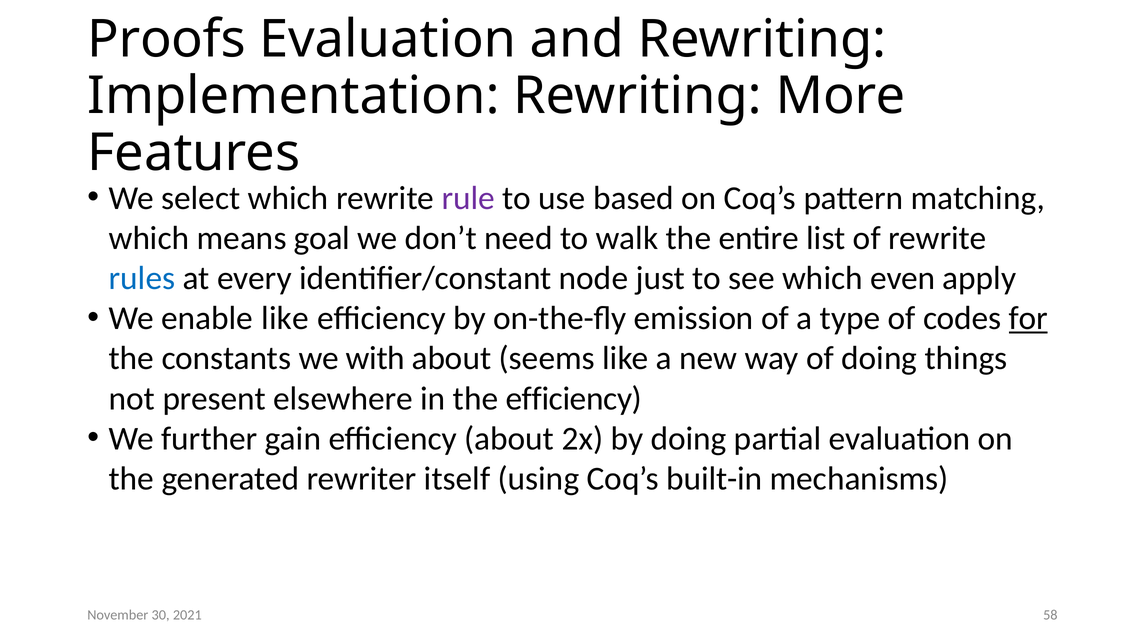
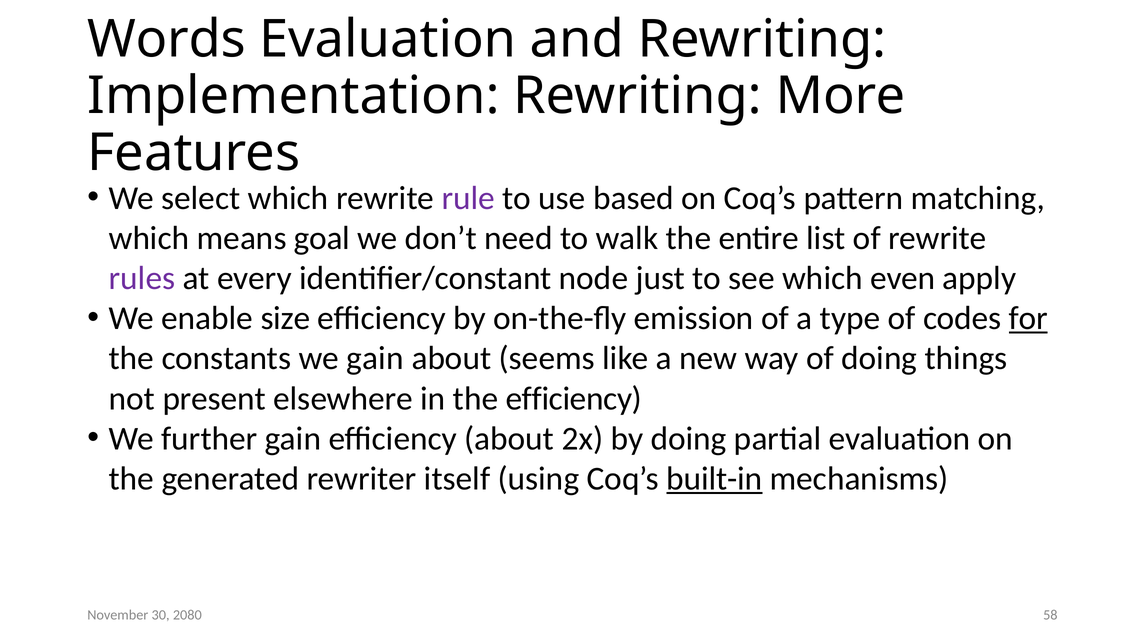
Proofs: Proofs -> Words (167, 40)
rules colour: blue -> purple (142, 278)
enable like: like -> size (285, 318)
we with: with -> gain (375, 359)
built-in underline: none -> present (714, 479)
2021: 2021 -> 2080 (187, 615)
